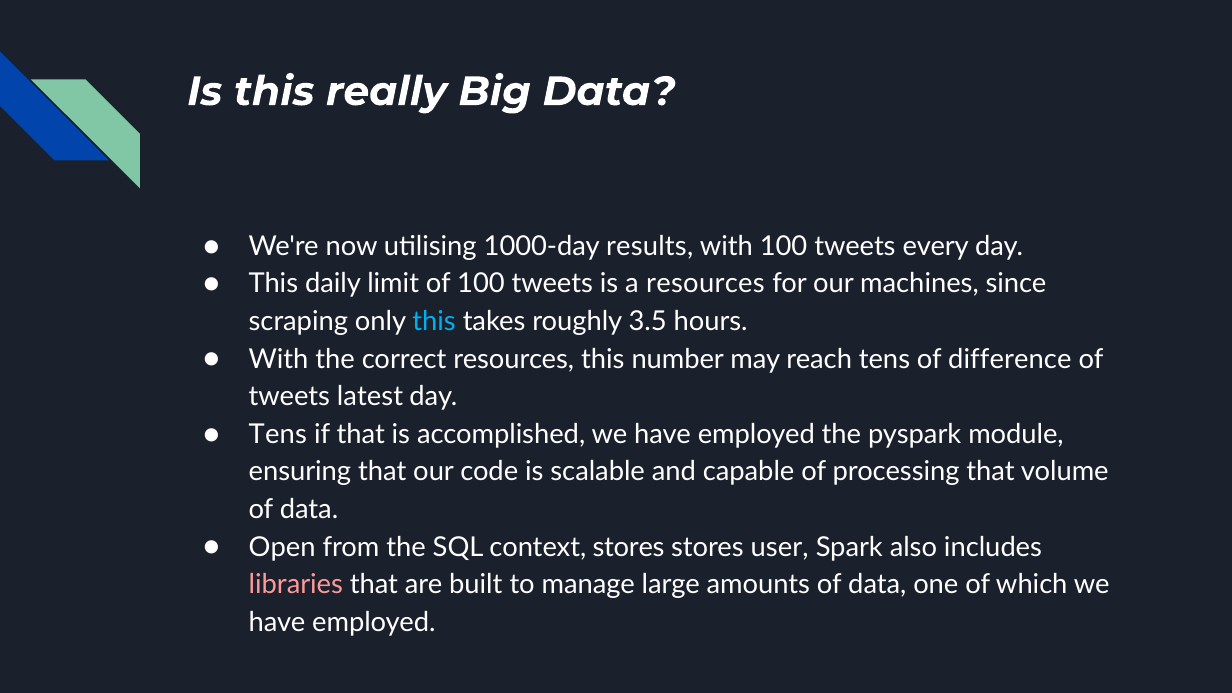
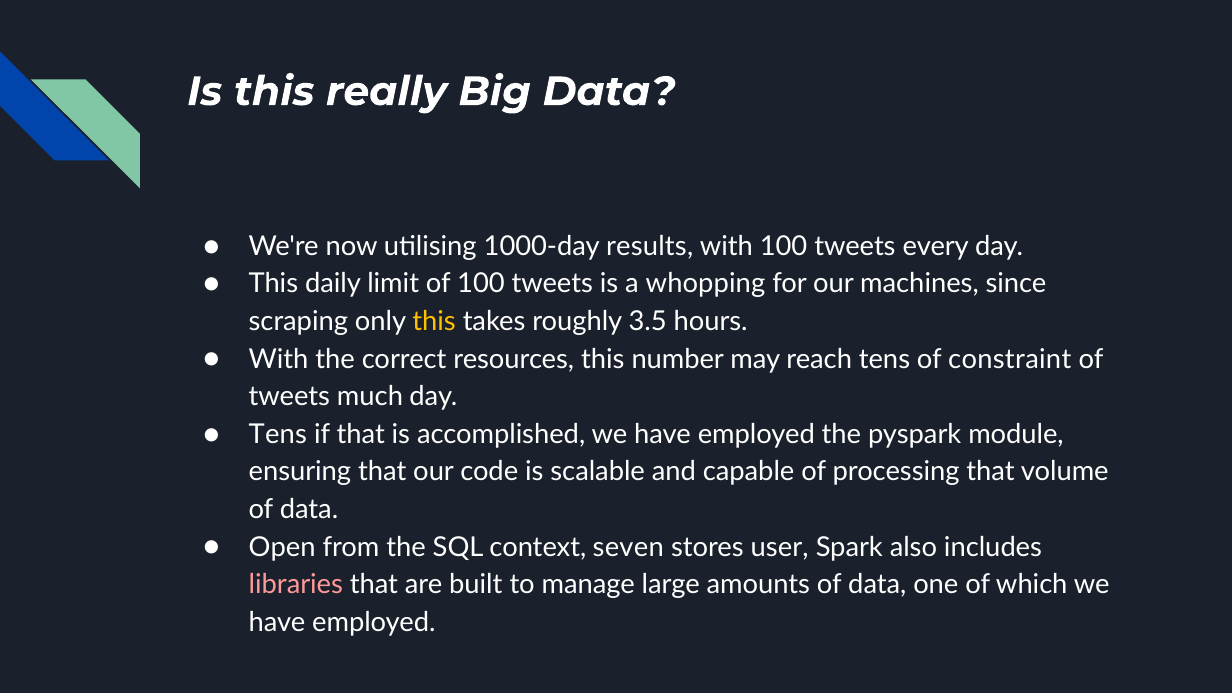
a resources: resources -> whopping (706, 284)
this colour: light blue -> yellow (434, 321)
difference: difference -> constraint (1010, 359)
latest: latest -> much (370, 397)
context stores: stores -> seven (628, 547)
